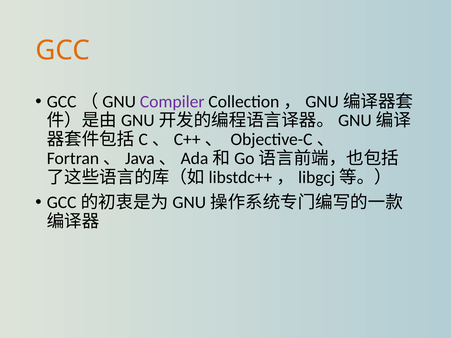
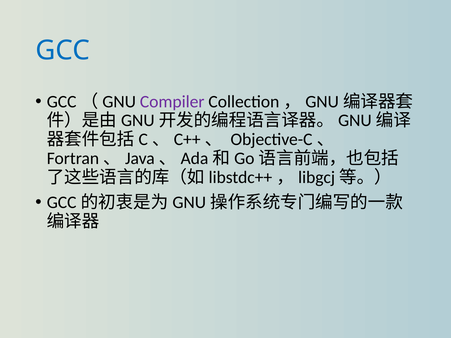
GCC colour: orange -> blue (63, 51)
